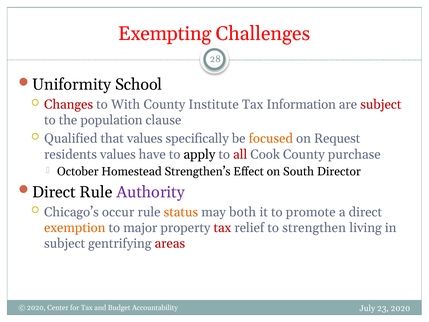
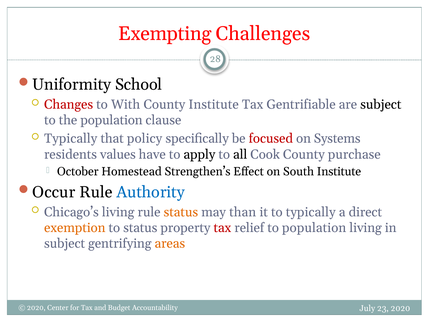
Information: Information -> Gentrifiable (301, 104)
subject colour: red -> black (381, 104)
Qualified: Qualified -> Typically (71, 139)
that values: values -> policy (145, 139)
focused colour: orange -> red (271, 139)
Request: Request -> Systems (337, 139)
all colour: red -> black (240, 154)
South Director: Director -> Institute (339, 172)
Direct: Direct -> Occur (54, 192)
Authority colour: purple -> blue (151, 192)
Chicago’s occur: occur -> living (118, 212)
both: both -> than (243, 212)
to promote: promote -> typically (311, 212)
to major: major -> status (140, 228)
to strengthen: strengthen -> population (314, 228)
areas colour: red -> orange (170, 243)
